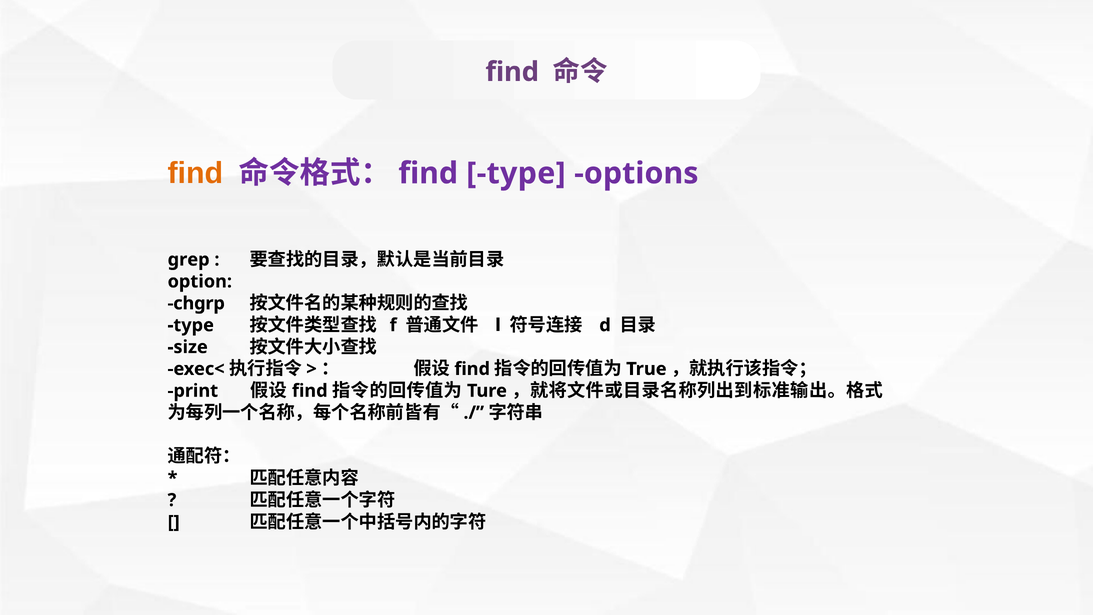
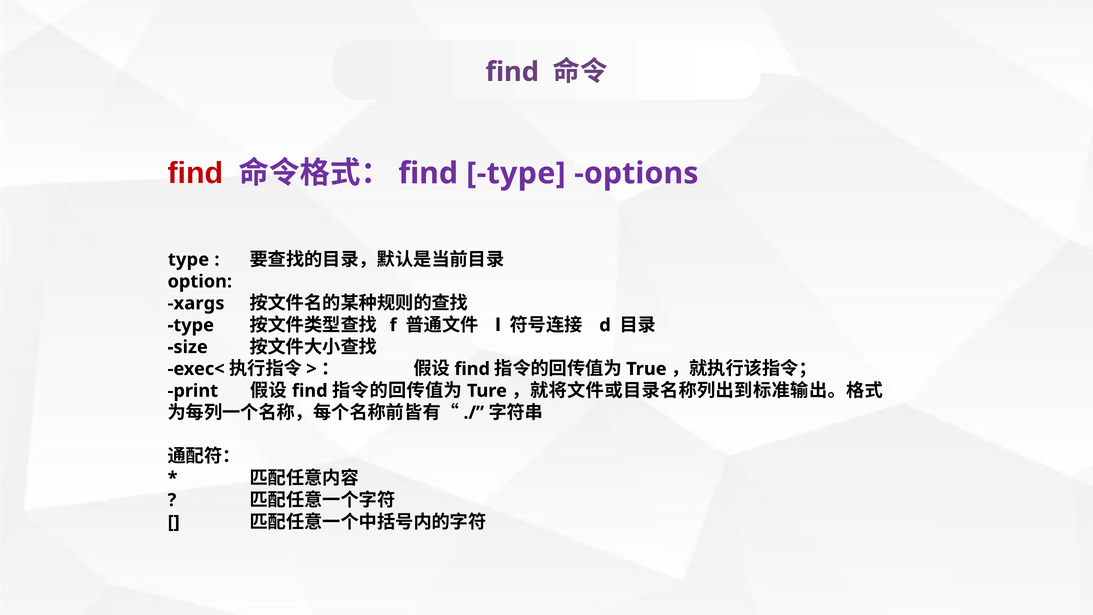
find colour: orange -> red (195, 173)
grep: grep -> type (189, 260)
chgrp: chgrp -> xargs (196, 303)
